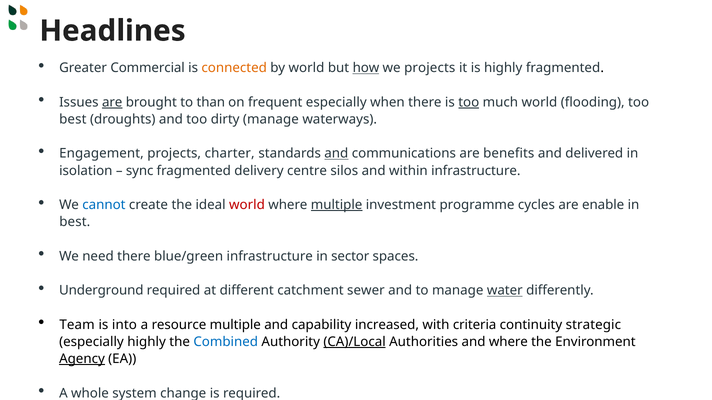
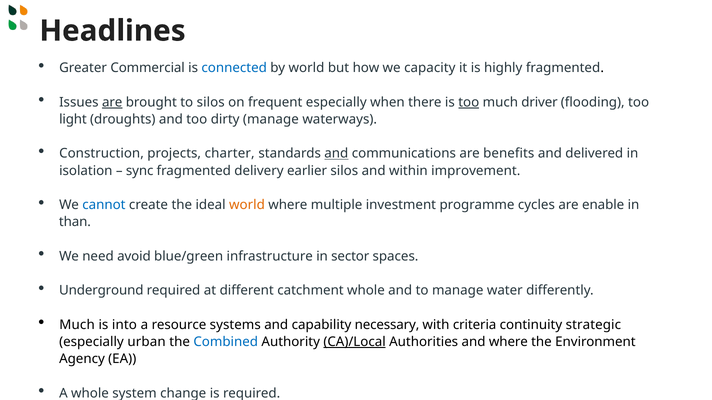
connected colour: orange -> blue (234, 68)
how underline: present -> none (366, 68)
we projects: projects -> capacity (430, 68)
to than: than -> silos (211, 102)
much world: world -> driver (540, 102)
best: best -> light (73, 119)
Engagement: Engagement -> Construction (102, 154)
centre: centre -> earlier (307, 171)
within infrastructure: infrastructure -> improvement (476, 171)
world colour: red -> orange (247, 205)
multiple underline: present -> none (337, 205)
best: best -> than (75, 222)
need there: there -> avoid (134, 257)
catchment sewer: sewer -> whole (366, 291)
water underline: present -> none (505, 291)
Team: Team -> Much (77, 325)
resource multiple: multiple -> systems (235, 325)
increased: increased -> necessary (387, 325)
especially highly: highly -> urban (147, 342)
Agency underline: present -> none (82, 359)
